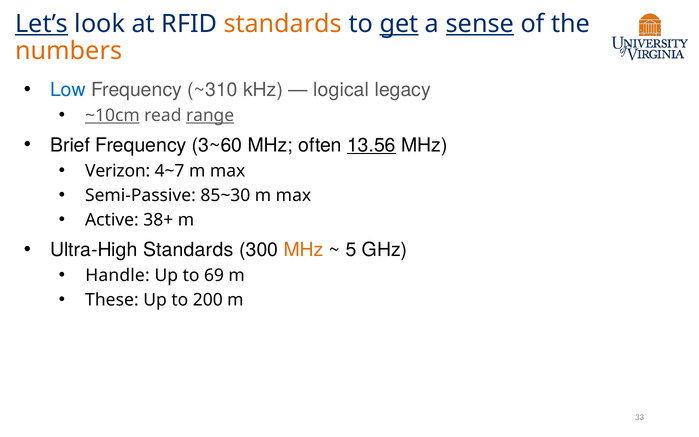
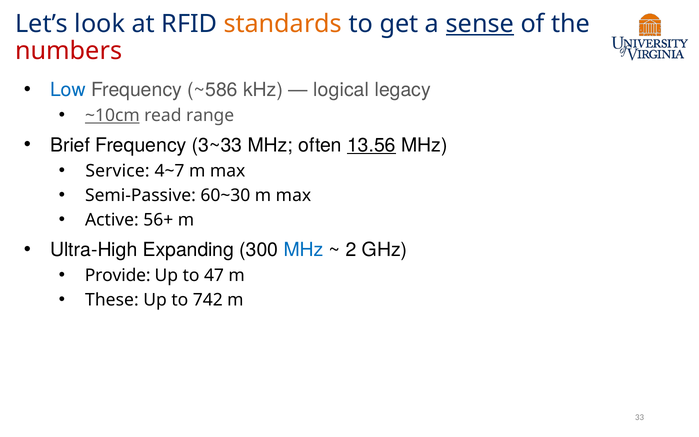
Let’s underline: present -> none (42, 24)
get underline: present -> none (399, 24)
numbers colour: orange -> red (69, 51)
~310: ~310 -> ~586 (213, 90)
range underline: present -> none (210, 116)
3~60: 3~60 -> 3~33 (217, 145)
Verizon: Verizon -> Service (117, 171)
85~30: 85~30 -> 60~30 (225, 195)
38+: 38+ -> 56+ (158, 220)
Ultra-High Standards: Standards -> Expanding (188, 250)
MHz colour: orange -> blue (304, 250)
5: 5 -> 2 (351, 250)
Handle: Handle -> Provide (118, 275)
69: 69 -> 47 (214, 275)
200: 200 -> 742 (208, 300)
